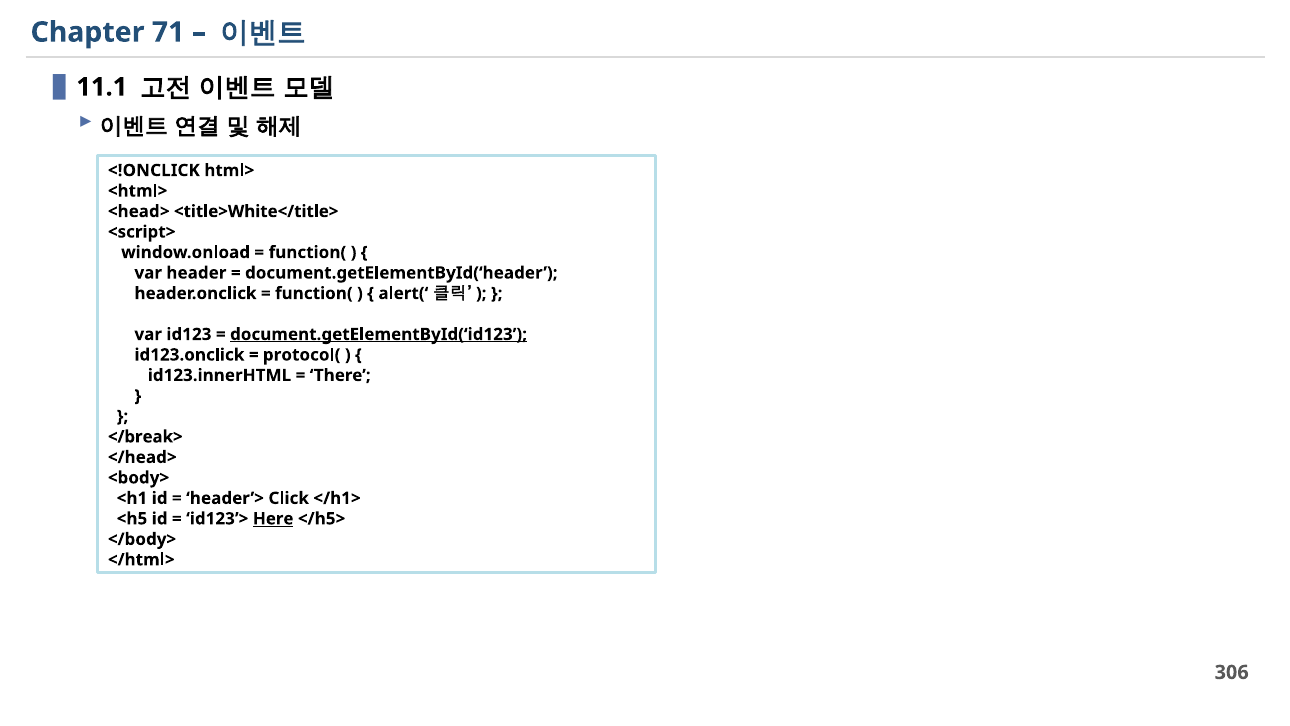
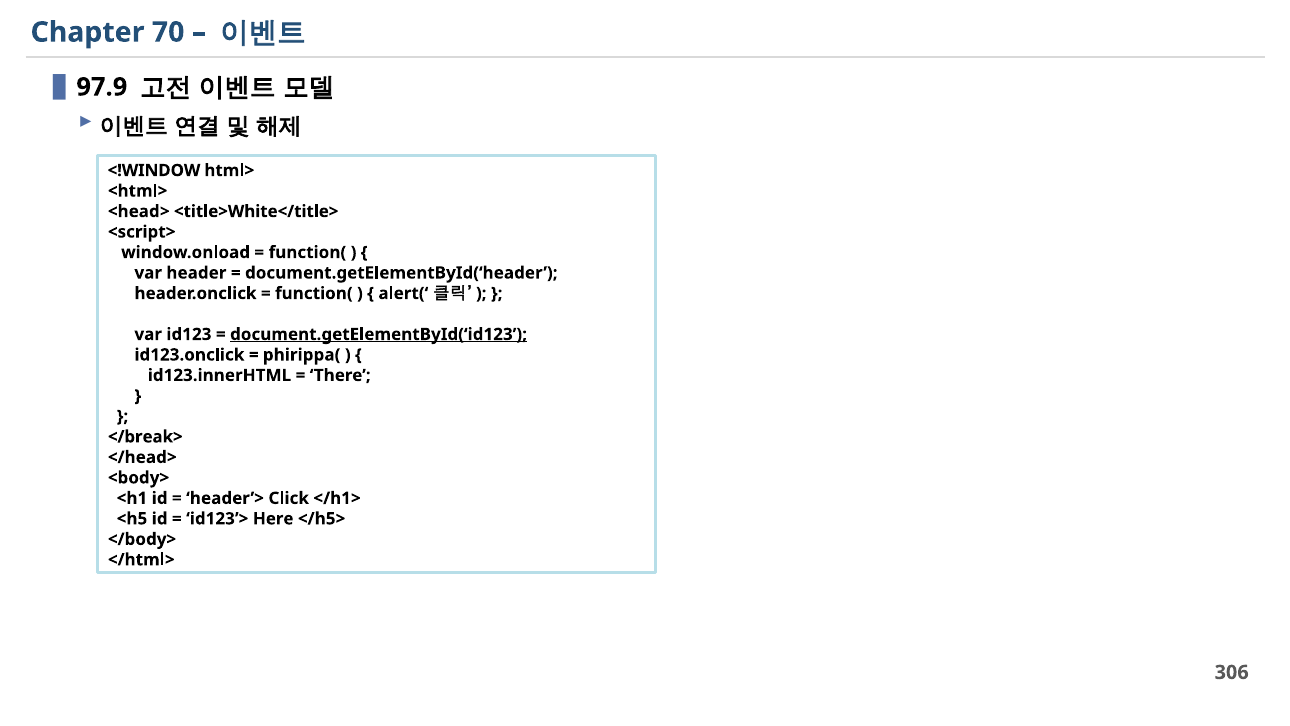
71: 71 -> 70 (168, 32)
11.1: 11.1 -> 97.9 (102, 87)
<!ONCLICK: <!ONCLICK -> <!WINDOW (154, 170)
protocol(: protocol( -> phirippa( (302, 355)
Here underline: present -> none (273, 518)
